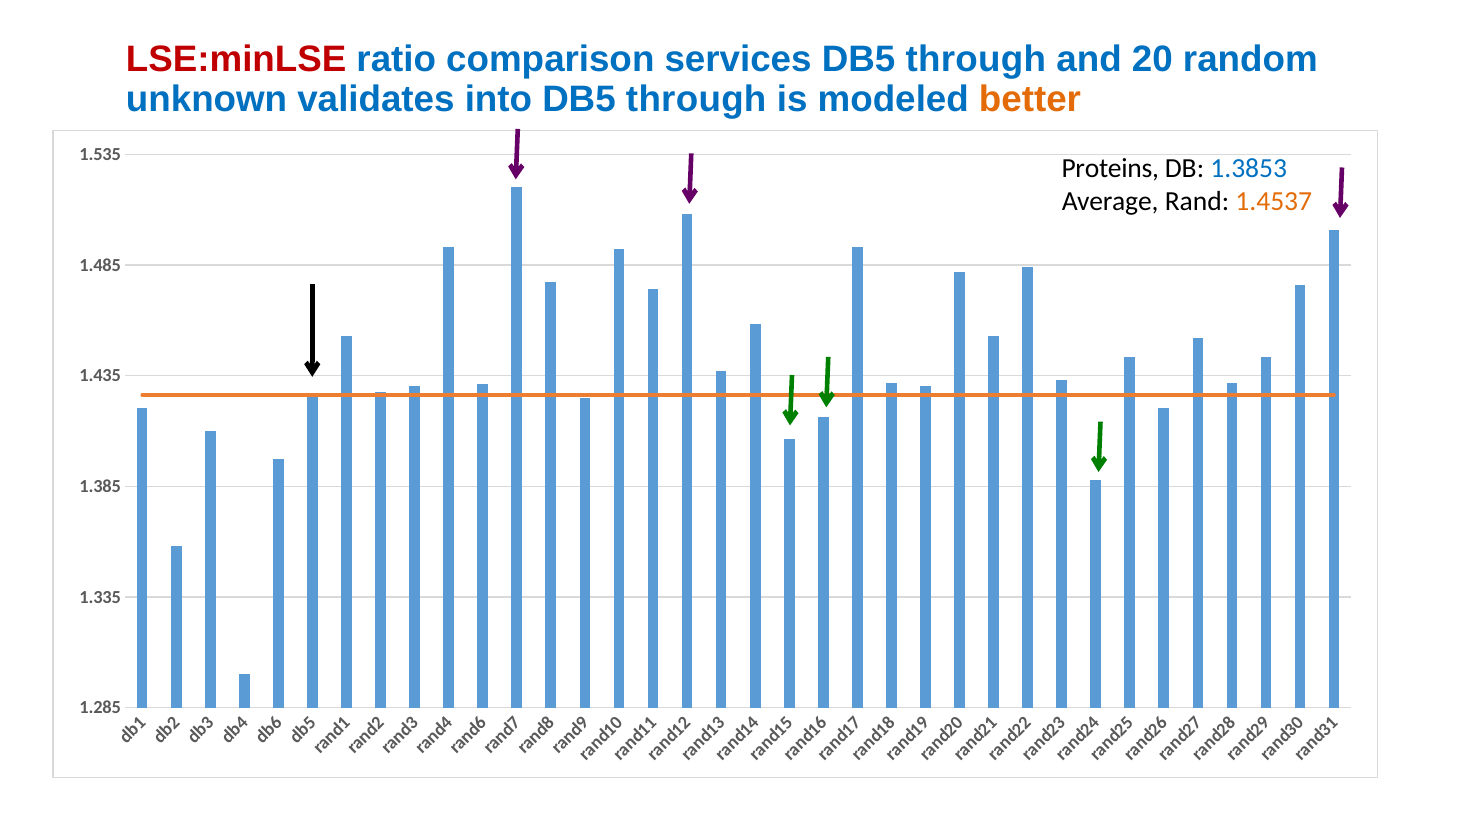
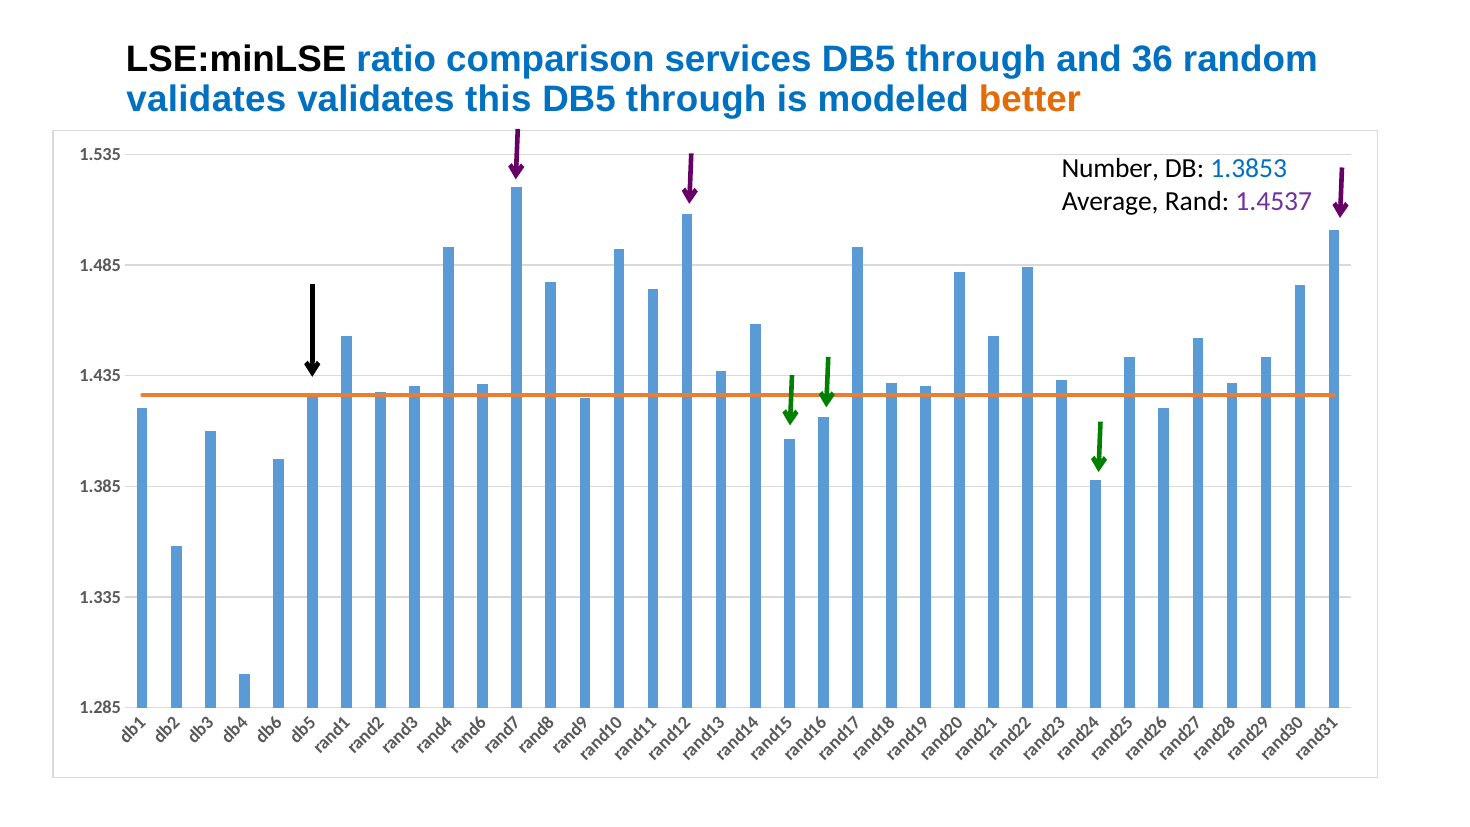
LSE:minLSE colour: red -> black (236, 60)
20: 20 -> 36 (1152, 60)
unknown: unknown -> validates (206, 100)
into: into -> this (498, 100)
Proteins: Proteins -> Number (1110, 169)
1.4537 colour: orange -> purple (1274, 202)
